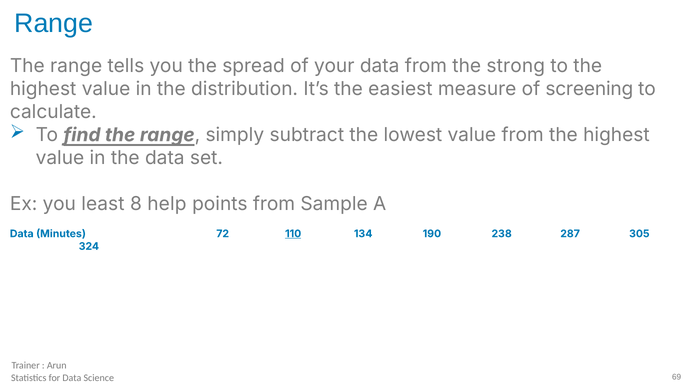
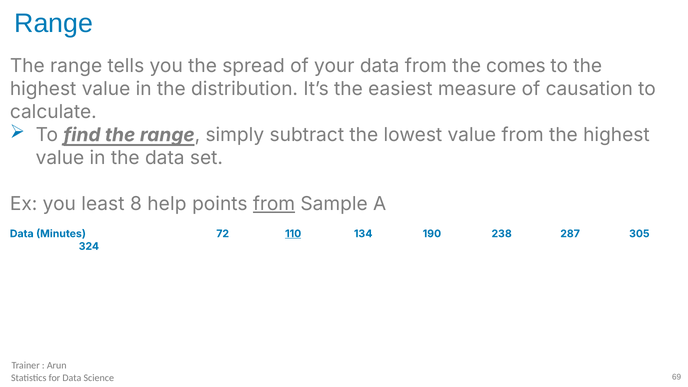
strong: strong -> comes (516, 66)
screening: screening -> causation (589, 89)
from underline: none -> present (274, 204)
